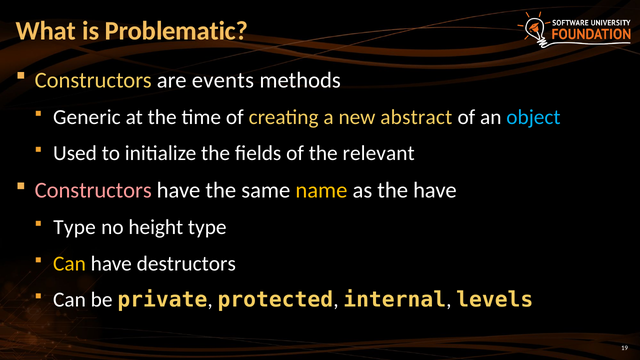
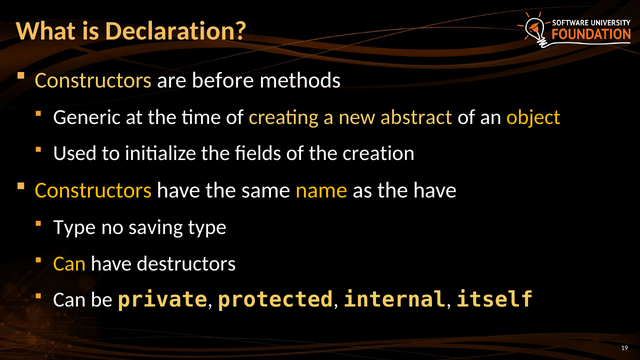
Problematic: Problematic -> Declaration (176, 31)
events: events -> before (223, 80)
object colour: light blue -> yellow (533, 117)
relevant: relevant -> creation (379, 153)
Constructors colour: pink -> yellow (93, 191)
height: height -> saving (156, 227)
levels: levels -> itself (495, 300)
